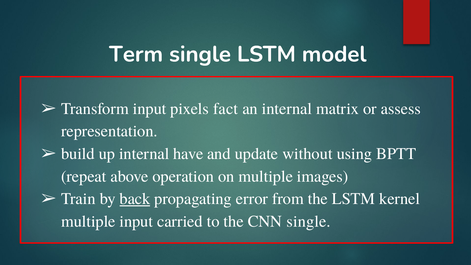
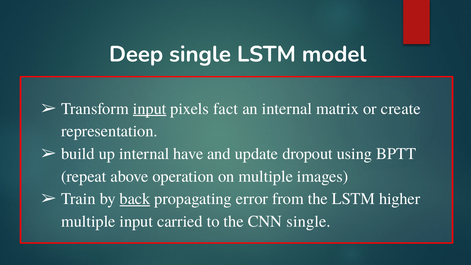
Term: Term -> Deep (136, 54)
input underline: none -> present (150, 109)
assess: assess -> create (401, 109)
without: without -> dropout (308, 154)
kernel: kernel -> higher (400, 199)
